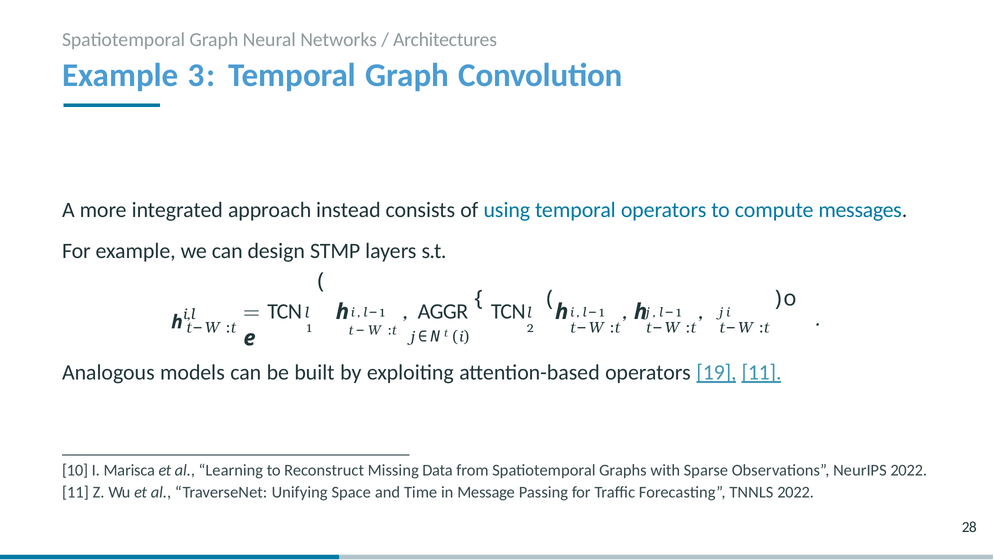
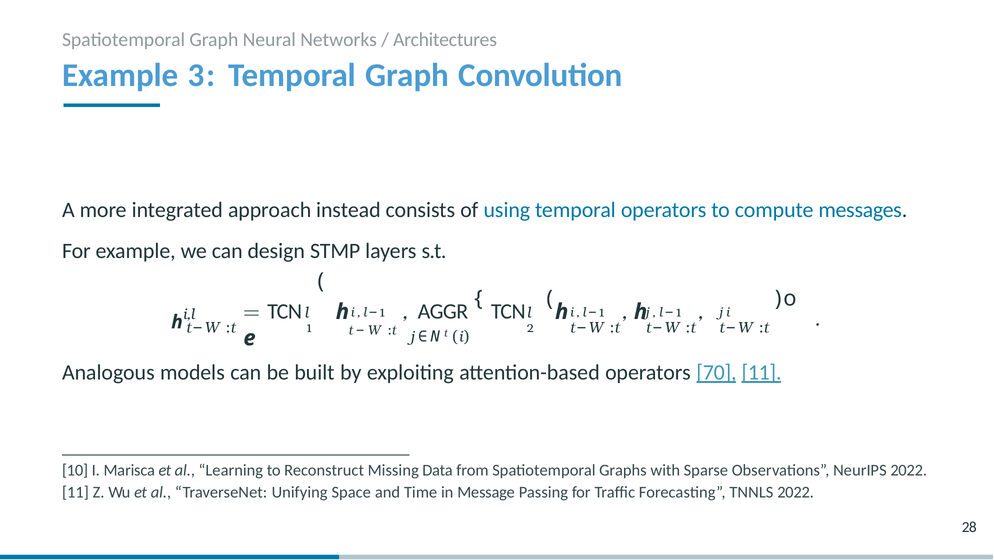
19: 19 -> 70 (716, 372)
